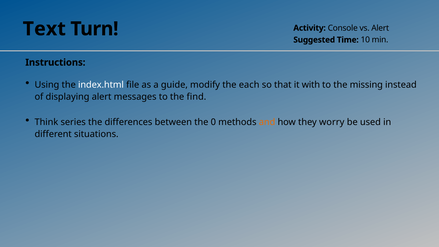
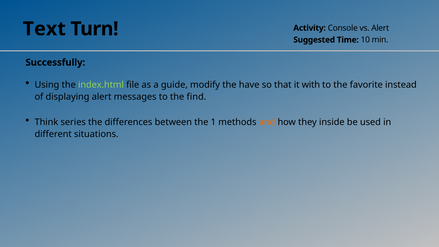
Instructions: Instructions -> Successfully (55, 62)
index.html colour: white -> light green (101, 85)
each: each -> have (249, 85)
missing: missing -> favorite (366, 85)
0: 0 -> 1 (213, 122)
worry: worry -> inside (332, 122)
